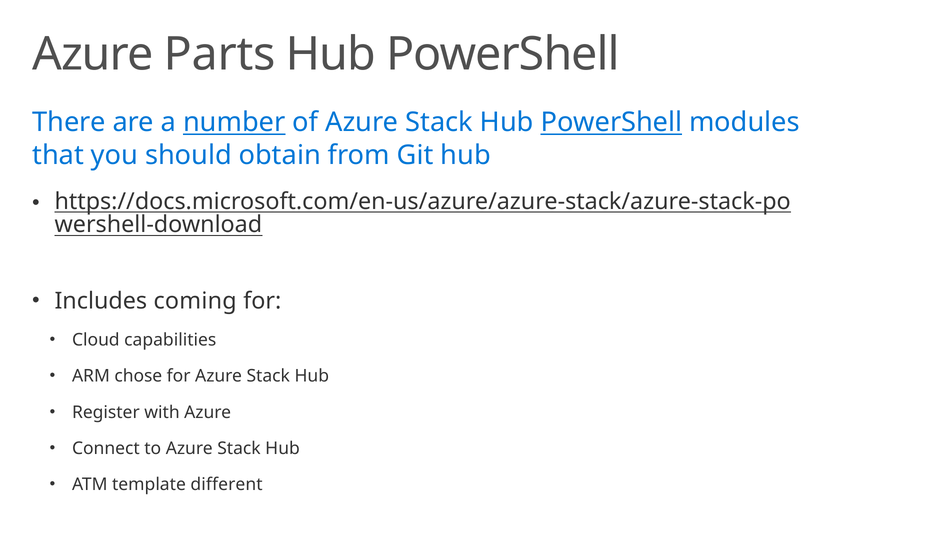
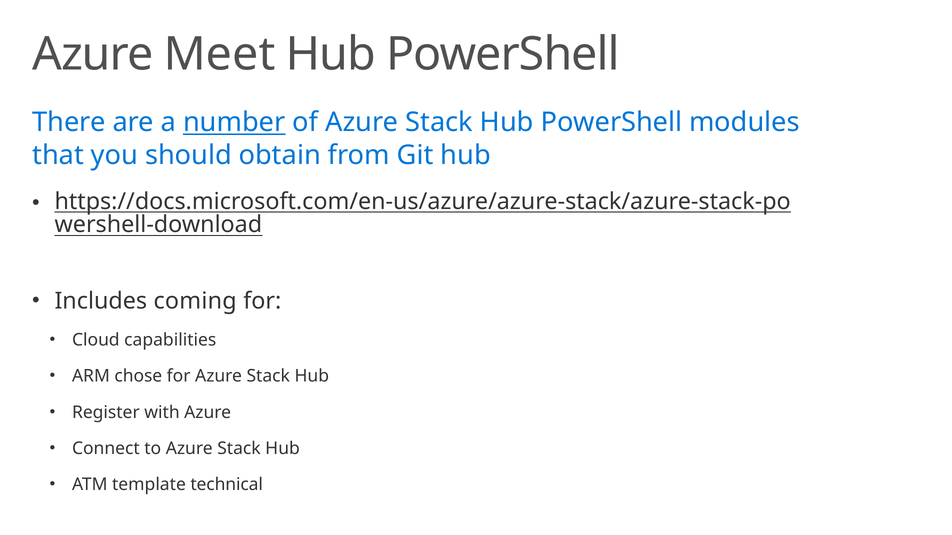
Parts: Parts -> Meet (220, 55)
PowerShell underline: present -> none (611, 123)
different: different -> technical (227, 485)
